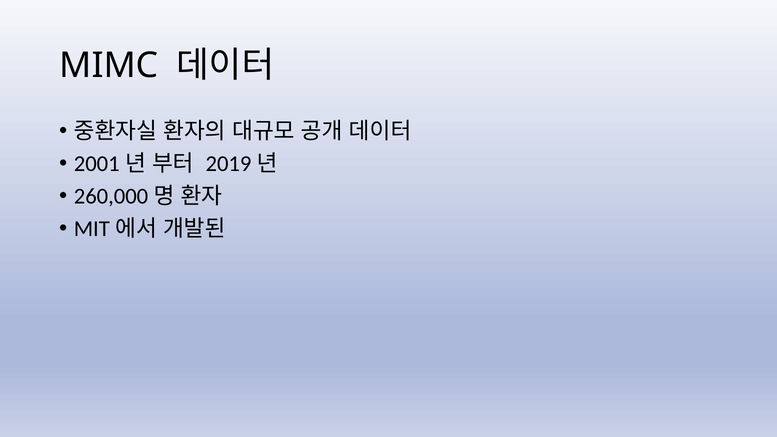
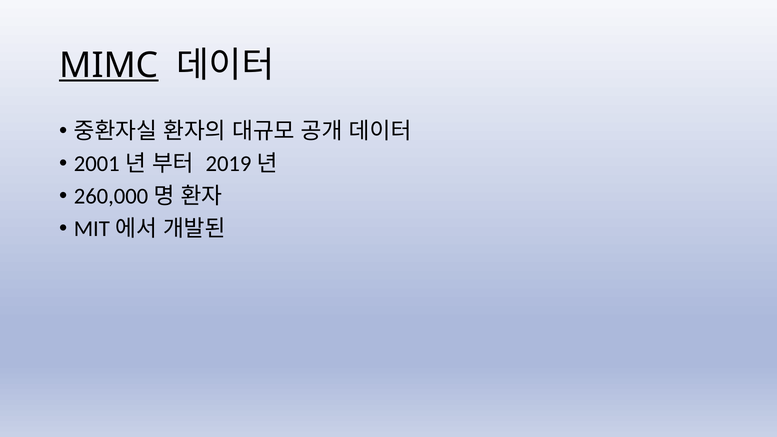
MIMC underline: none -> present (109, 65)
